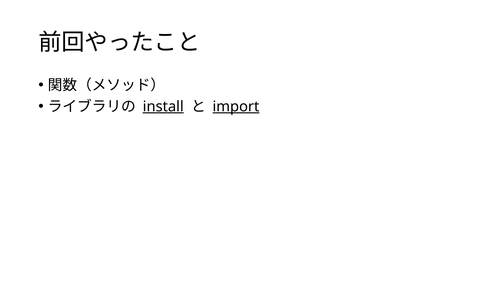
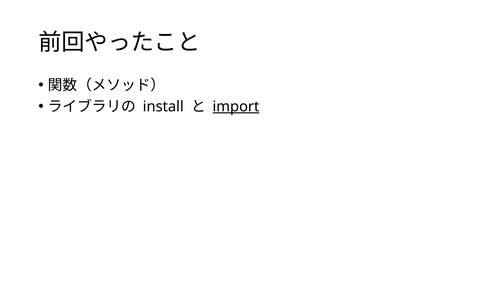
install underline: present -> none (163, 106)
